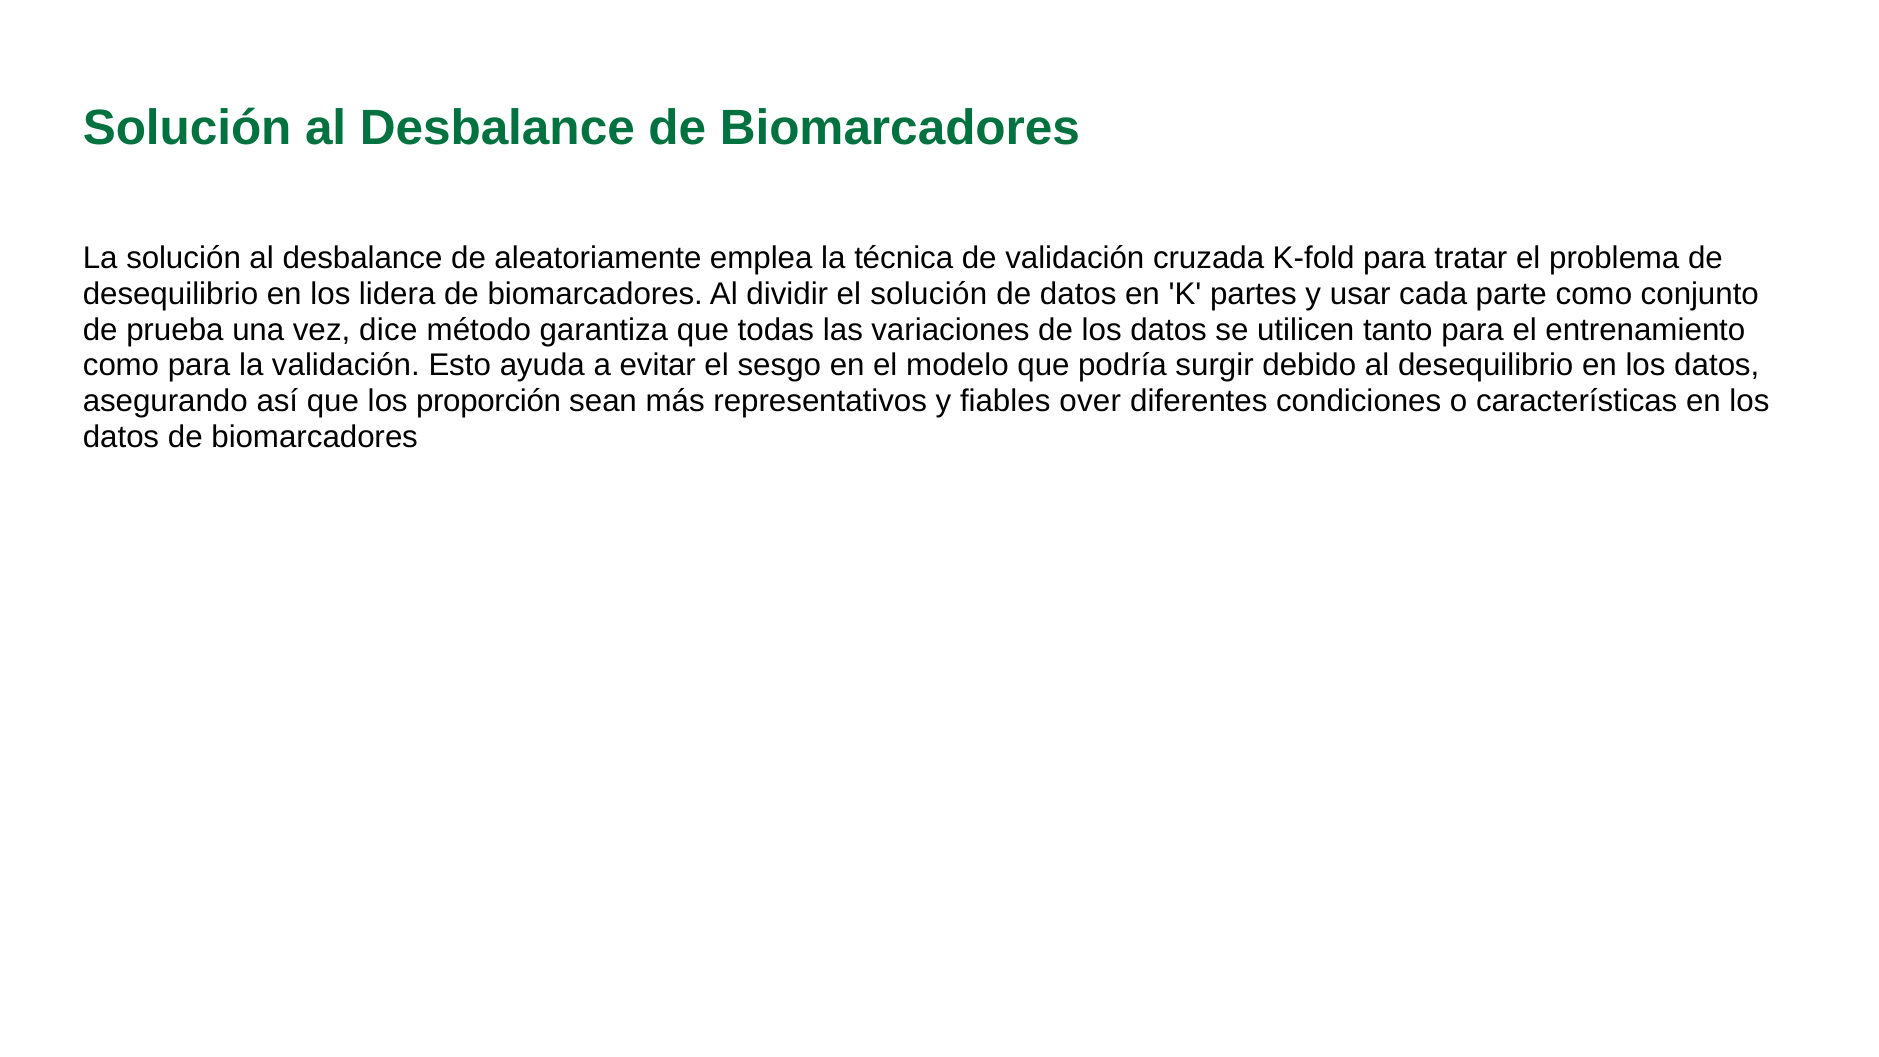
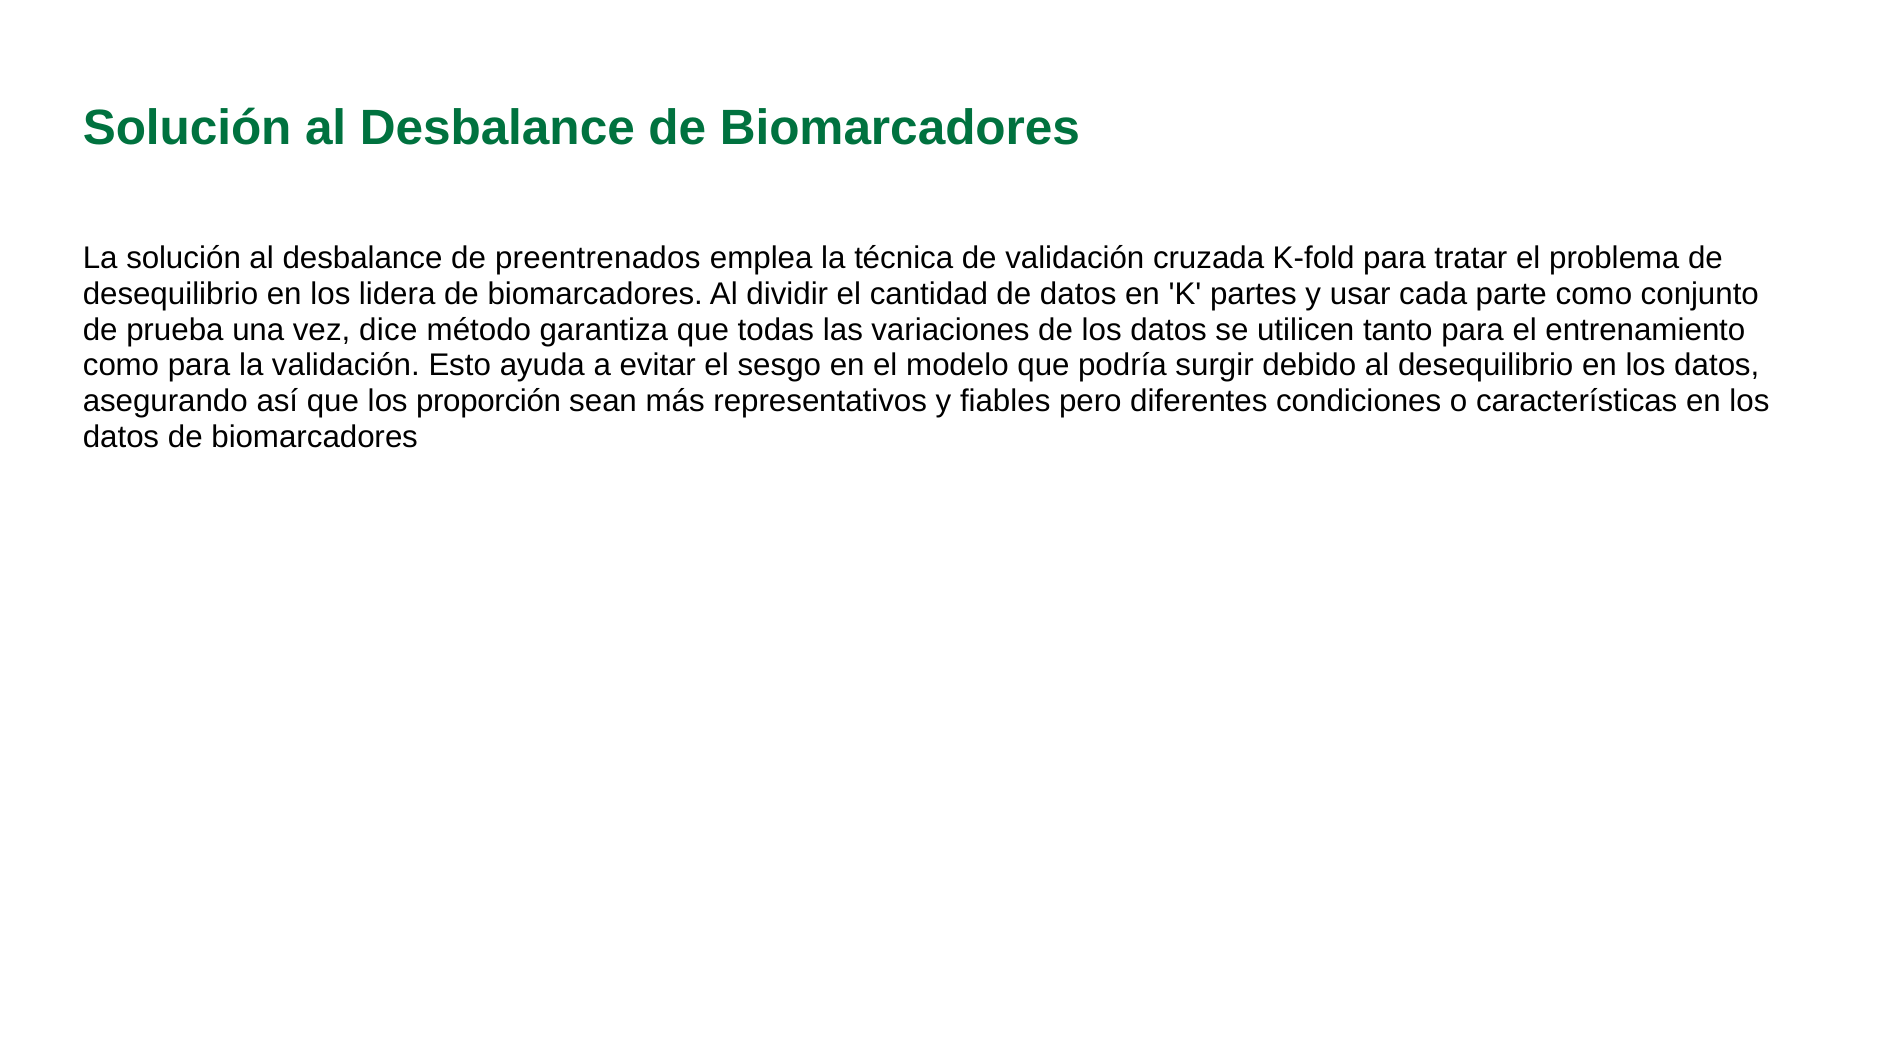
aleatoriamente: aleatoriamente -> preentrenados (598, 258)
el solución: solución -> cantidad (929, 294)
over: over -> pero (1090, 401)
